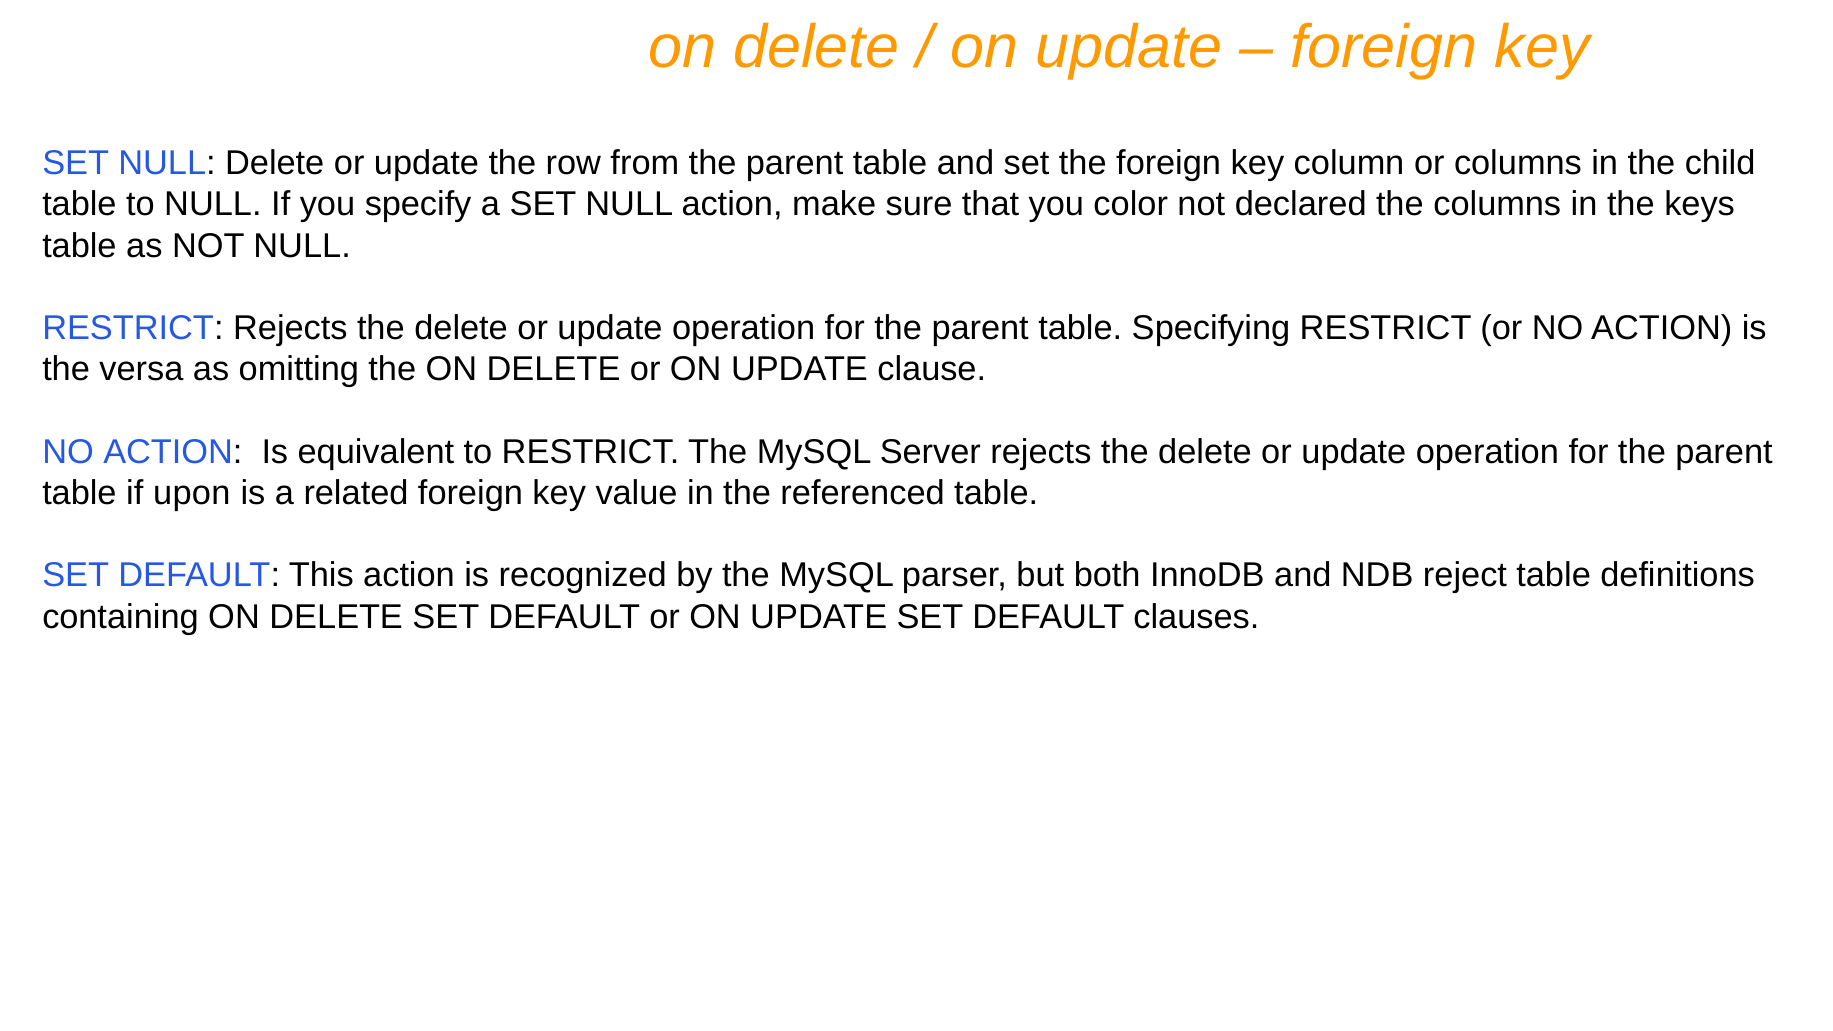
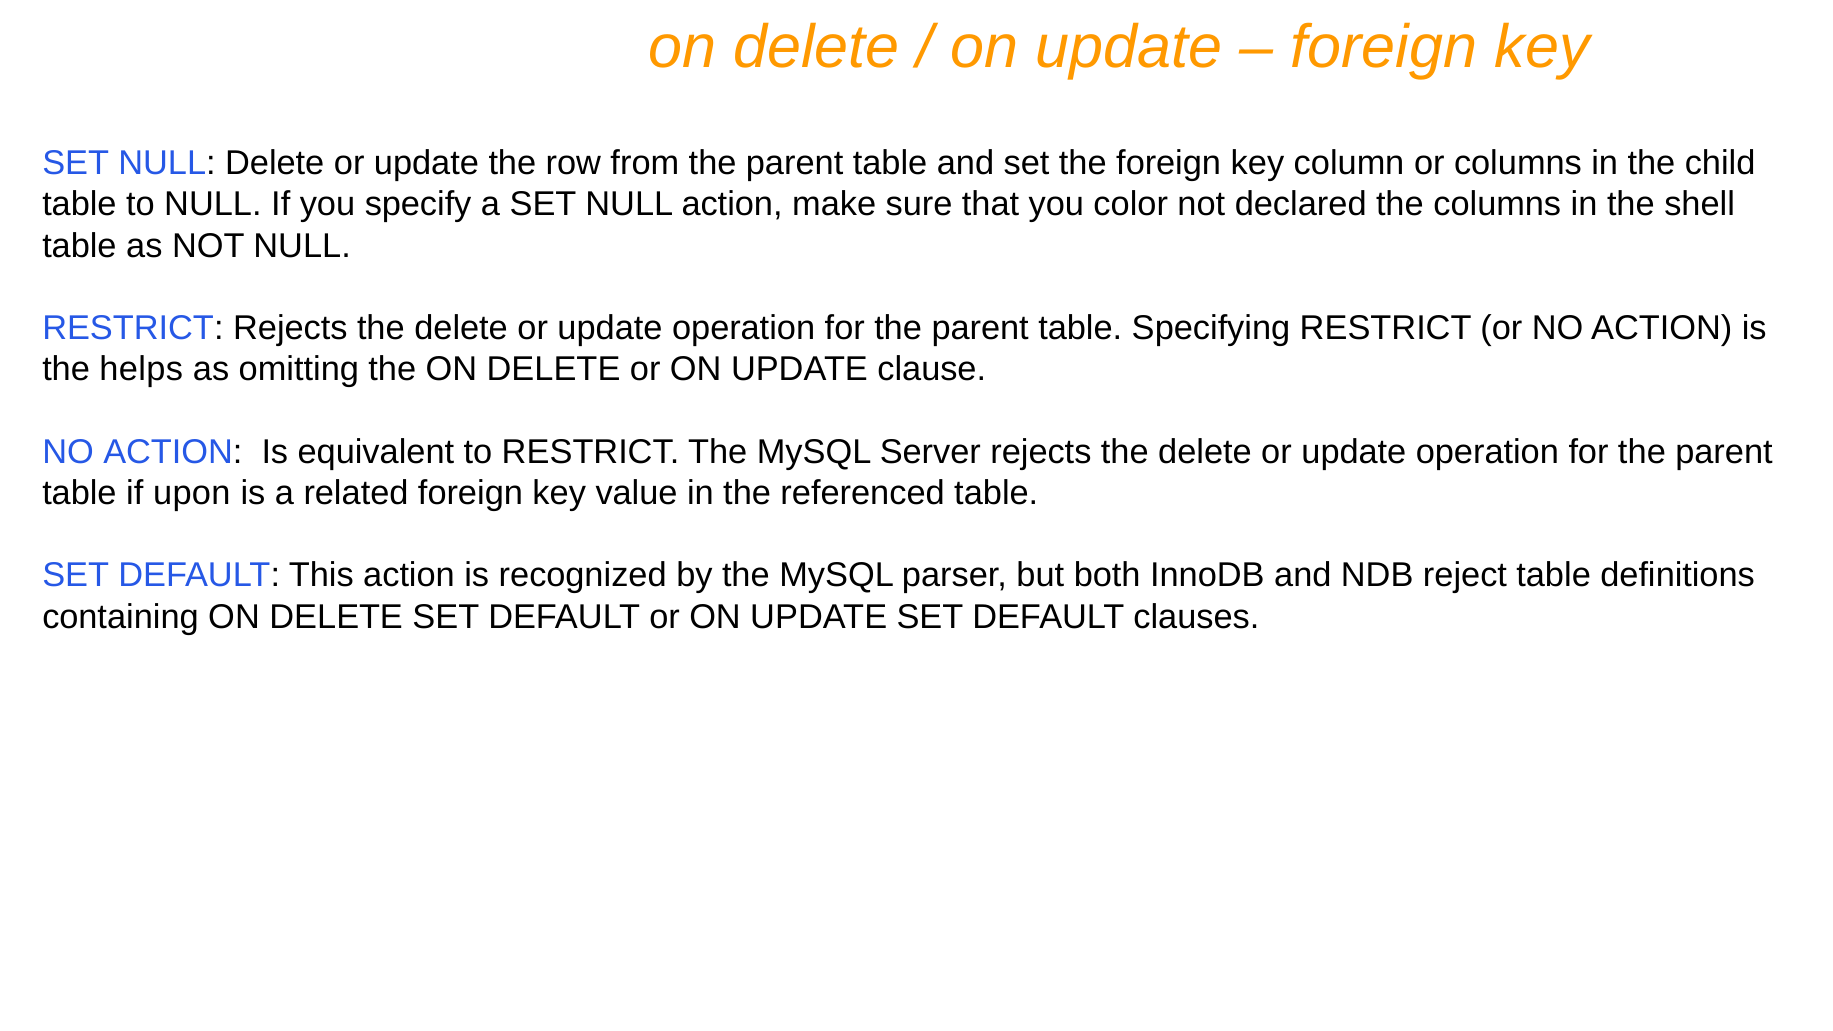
keys: keys -> shell (1700, 204)
versa: versa -> helps (141, 369)
